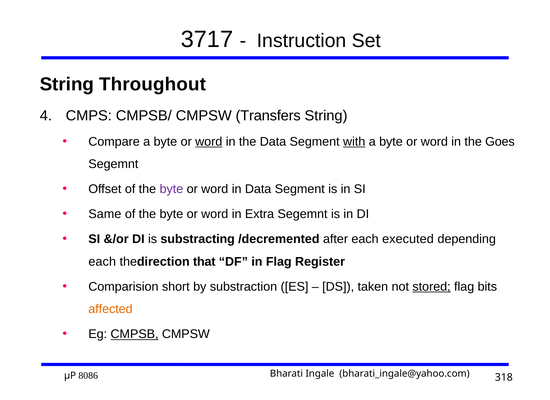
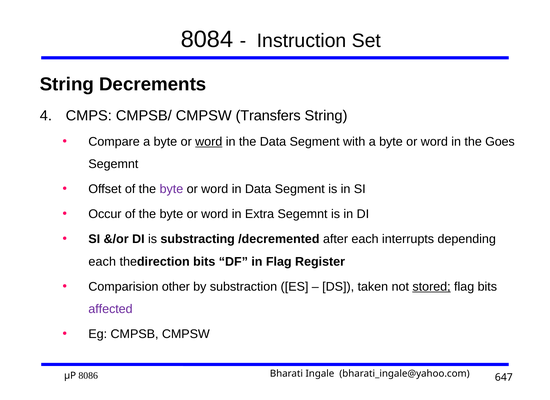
3717: 3717 -> 8084 (207, 39)
Throughout: Throughout -> Decrements (153, 84)
with underline: present -> none (354, 142)
Same: Same -> Occur (105, 214)
executed: executed -> interrupts (408, 239)
thedirection that: that -> bits (204, 262)
short: short -> other (176, 287)
affected colour: orange -> purple (111, 309)
CMPSB underline: present -> none (135, 334)
318: 318 -> 647 (504, 377)
